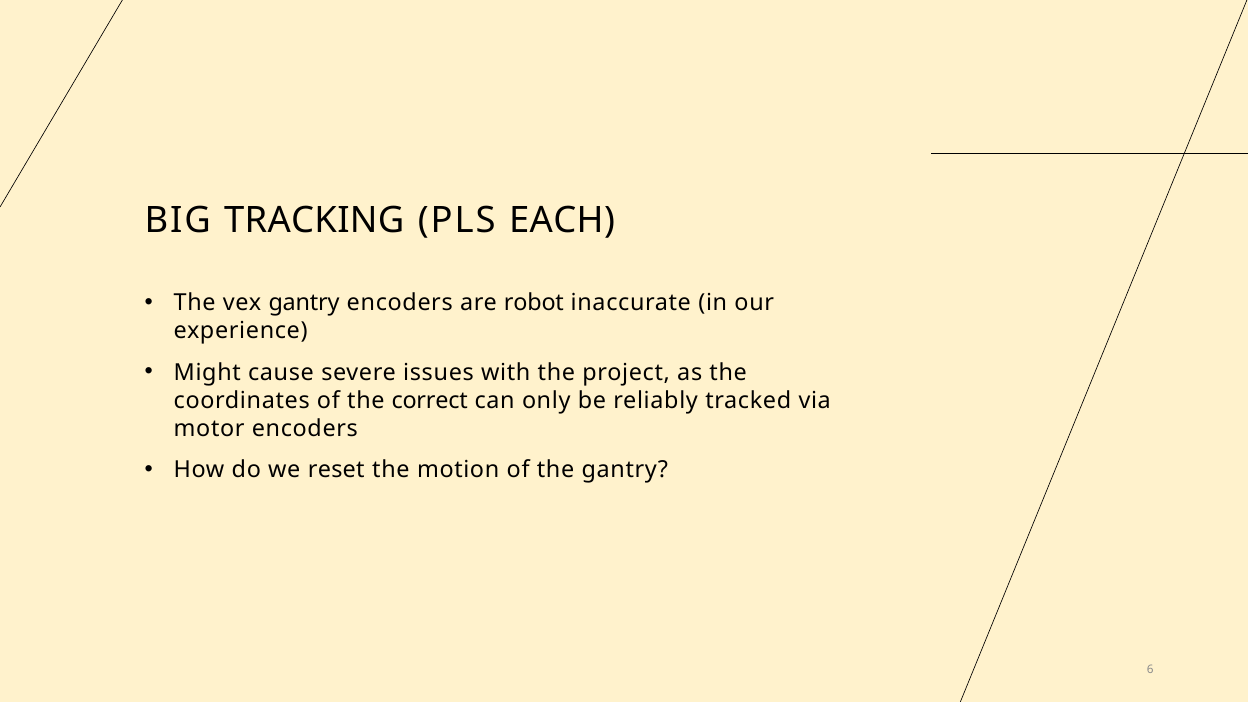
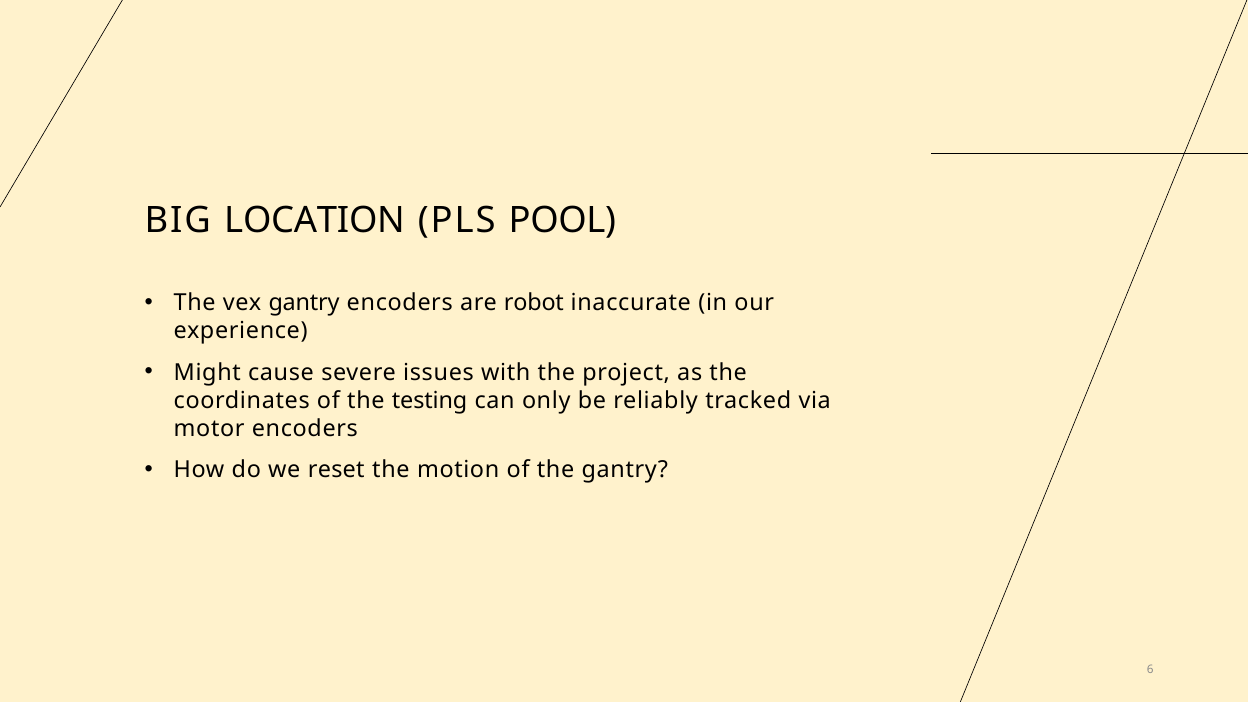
TRACKING: TRACKING -> LOCATION (315, 220)
EACH: EACH -> POOL (562, 220)
correct: correct -> testing (430, 400)
